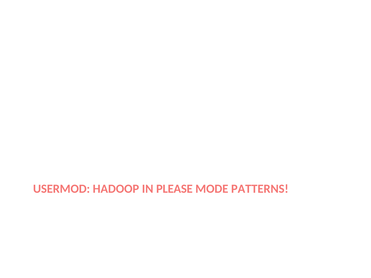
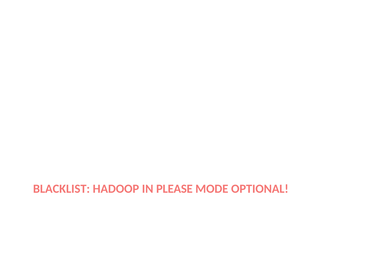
USERMOD: USERMOD -> BLACKLIST (61, 189)
PATTERNS: PATTERNS -> OPTIONAL (260, 189)
